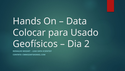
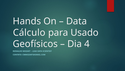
Colocar: Colocar -> Cálculo (29, 32)
2: 2 -> 4 (87, 44)
